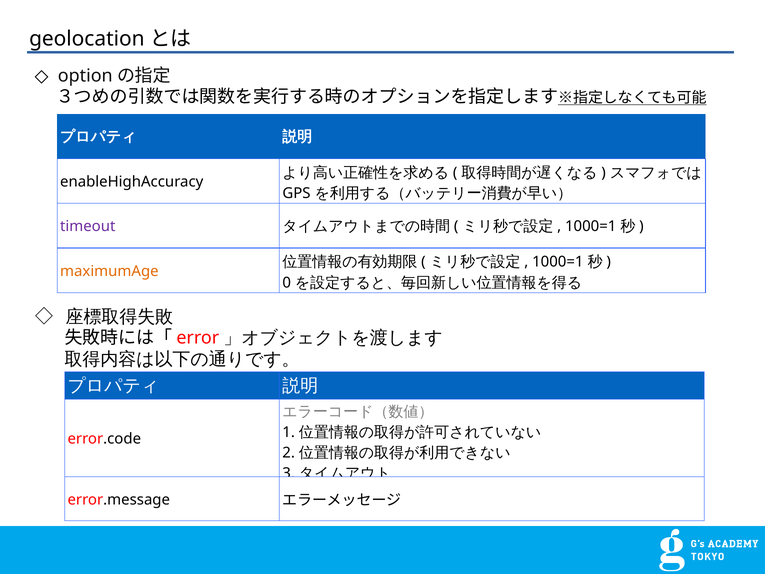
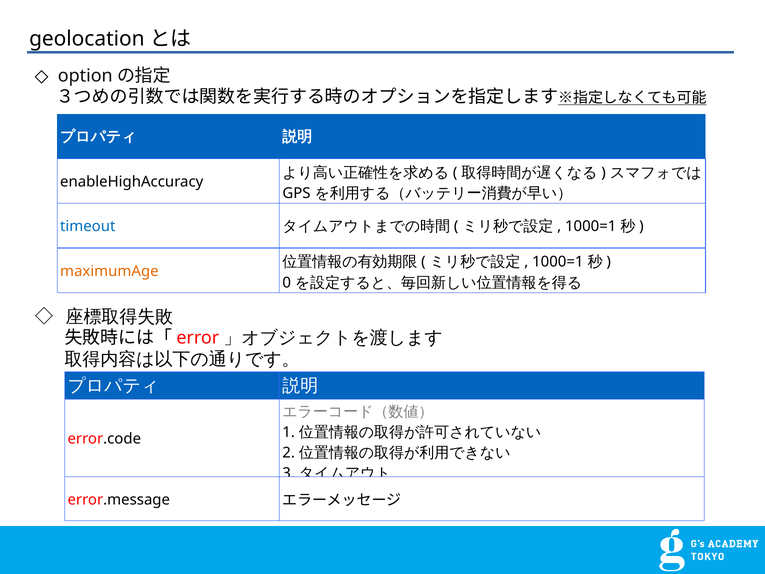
timeout colour: purple -> blue (88, 226)
